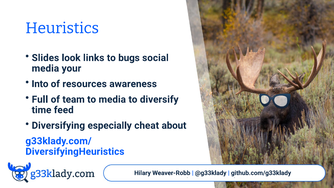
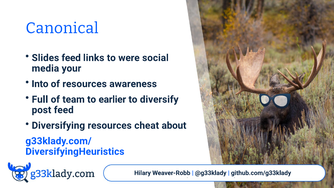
Heuristics: Heuristics -> Canonical (62, 28)
Slides look: look -> feed (71, 58)
bugs: bugs -> were (129, 58)
to media: media -> earlier (112, 99)
time: time -> post (41, 110)
Diversifying especially: especially -> resources (110, 125)
